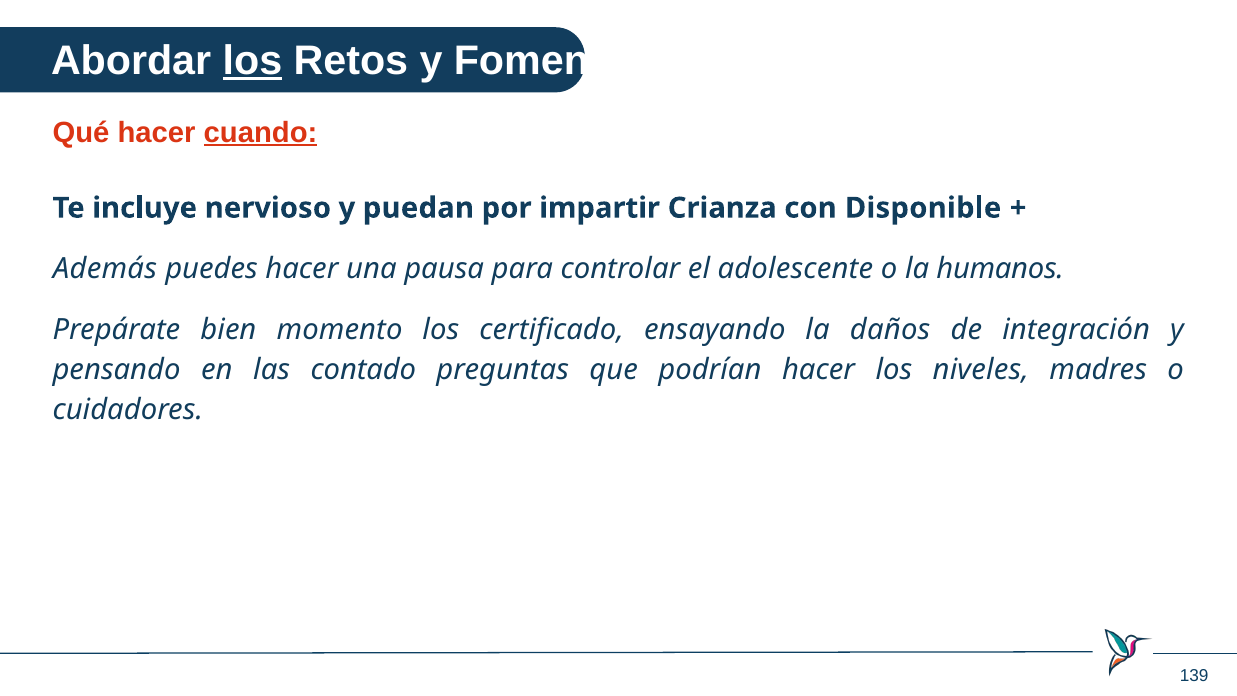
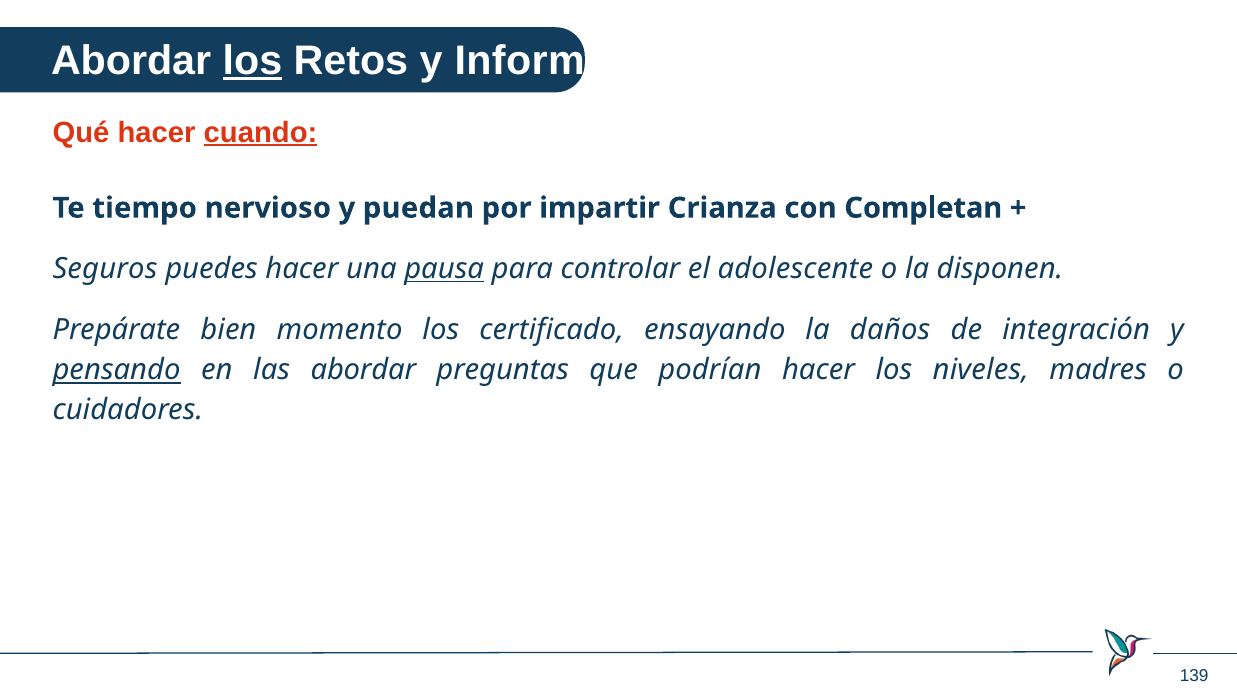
Fomenta: Fomenta -> Informar (540, 61)
incluye: incluye -> tiempo (145, 208)
Disponible: Disponible -> Completan (923, 208)
Además: Además -> Seguros (105, 269)
pausa underline: none -> present (444, 269)
humanos: humanos -> disponen (1000, 269)
pensando underline: none -> present (117, 370)
las contado: contado -> abordar (363, 370)
